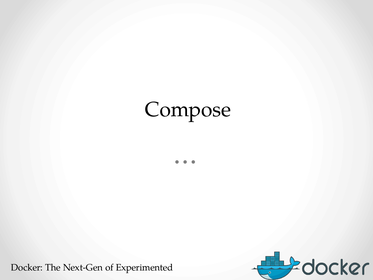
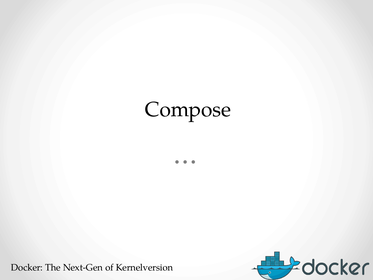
Experimented: Experimented -> Kernelversion (144, 267)
